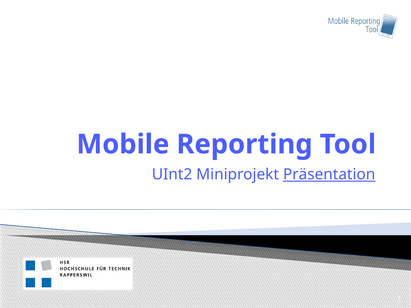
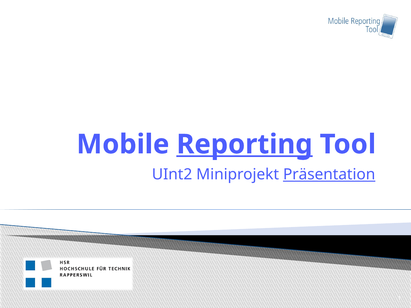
Reporting underline: none -> present (245, 144)
